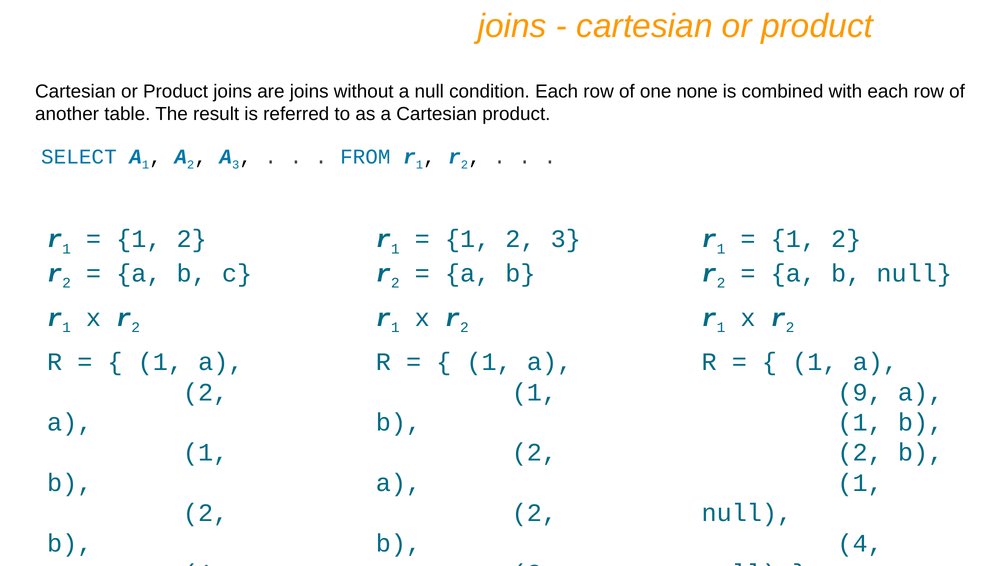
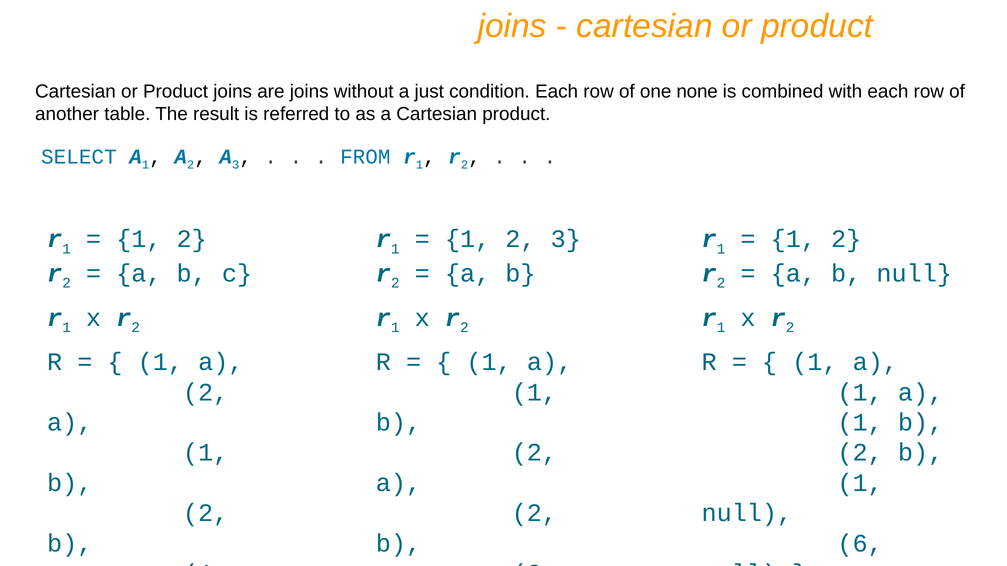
a null: null -> just (429, 92)
9: 9 -> 1 (860, 393)
4: 4 -> 6 (860, 544)
